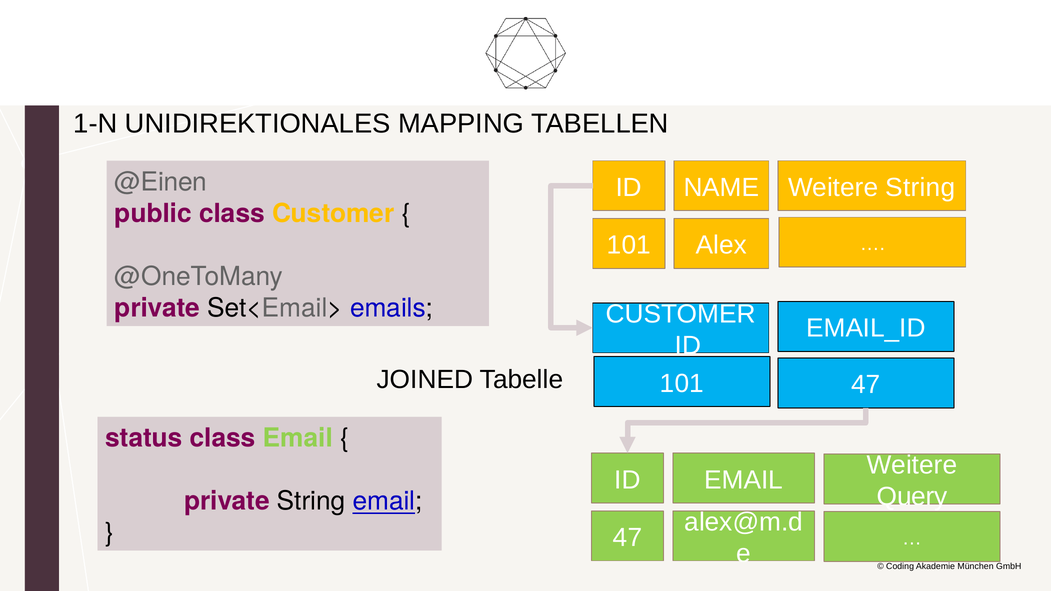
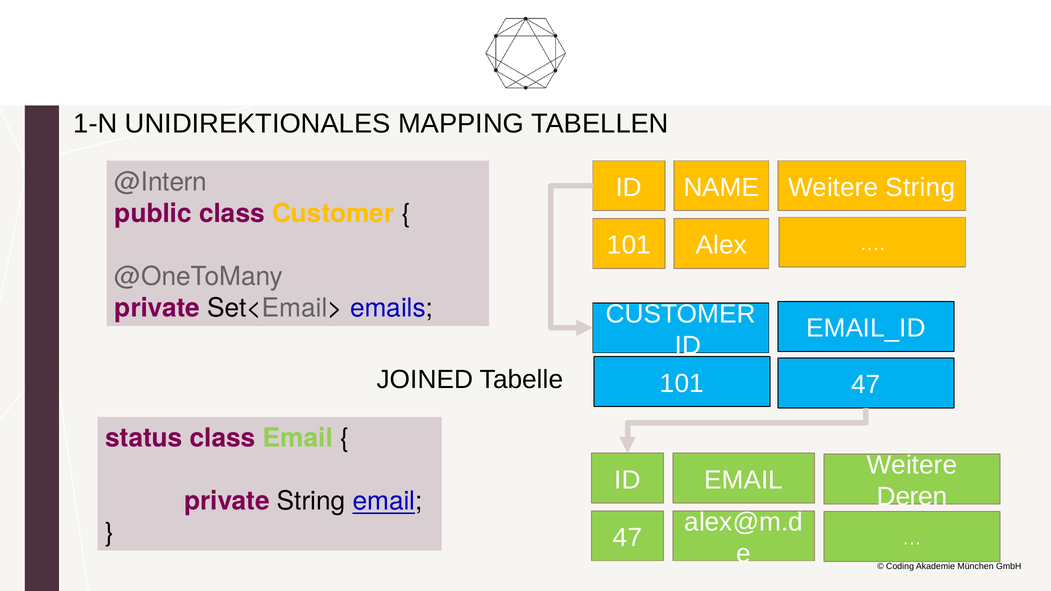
@Einen: @Einen -> @Intern (161, 182)
Query: Query -> Deren (912, 497)
